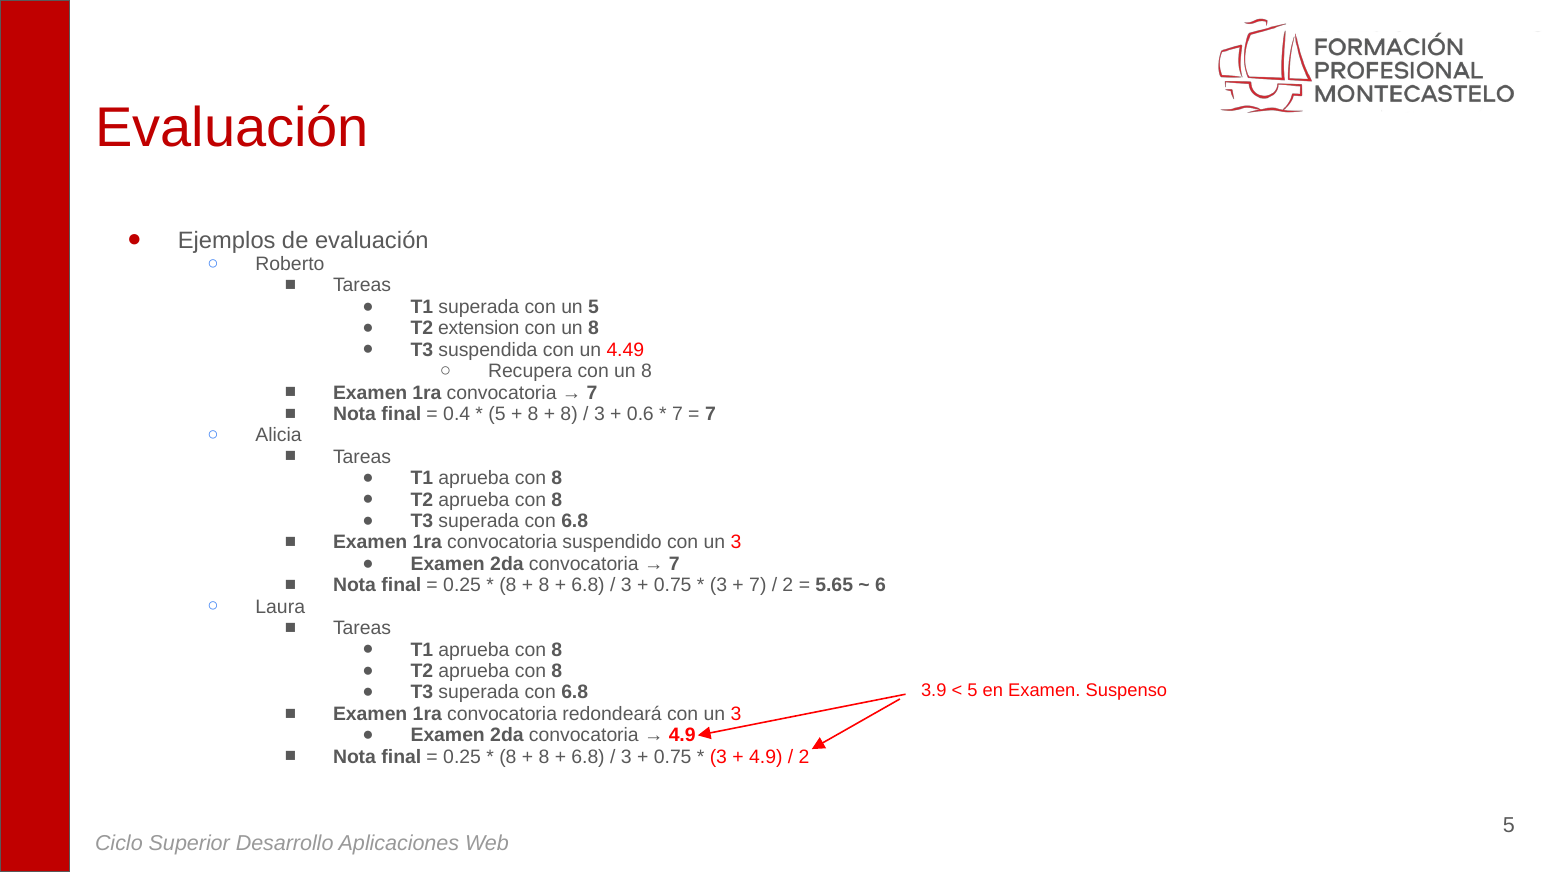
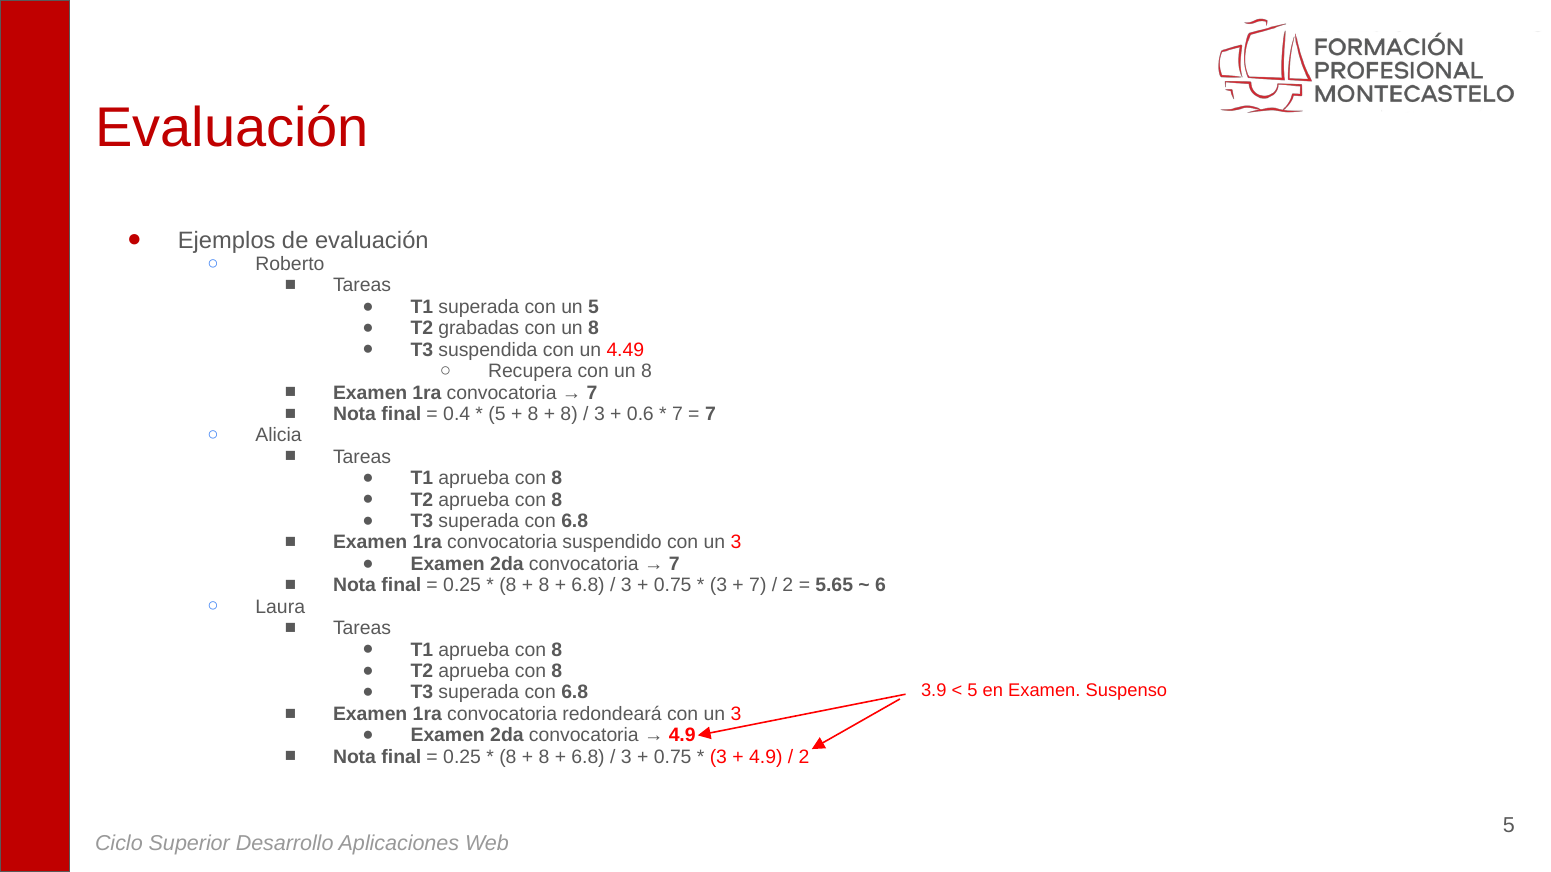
extension: extension -> grabadas (479, 329)
